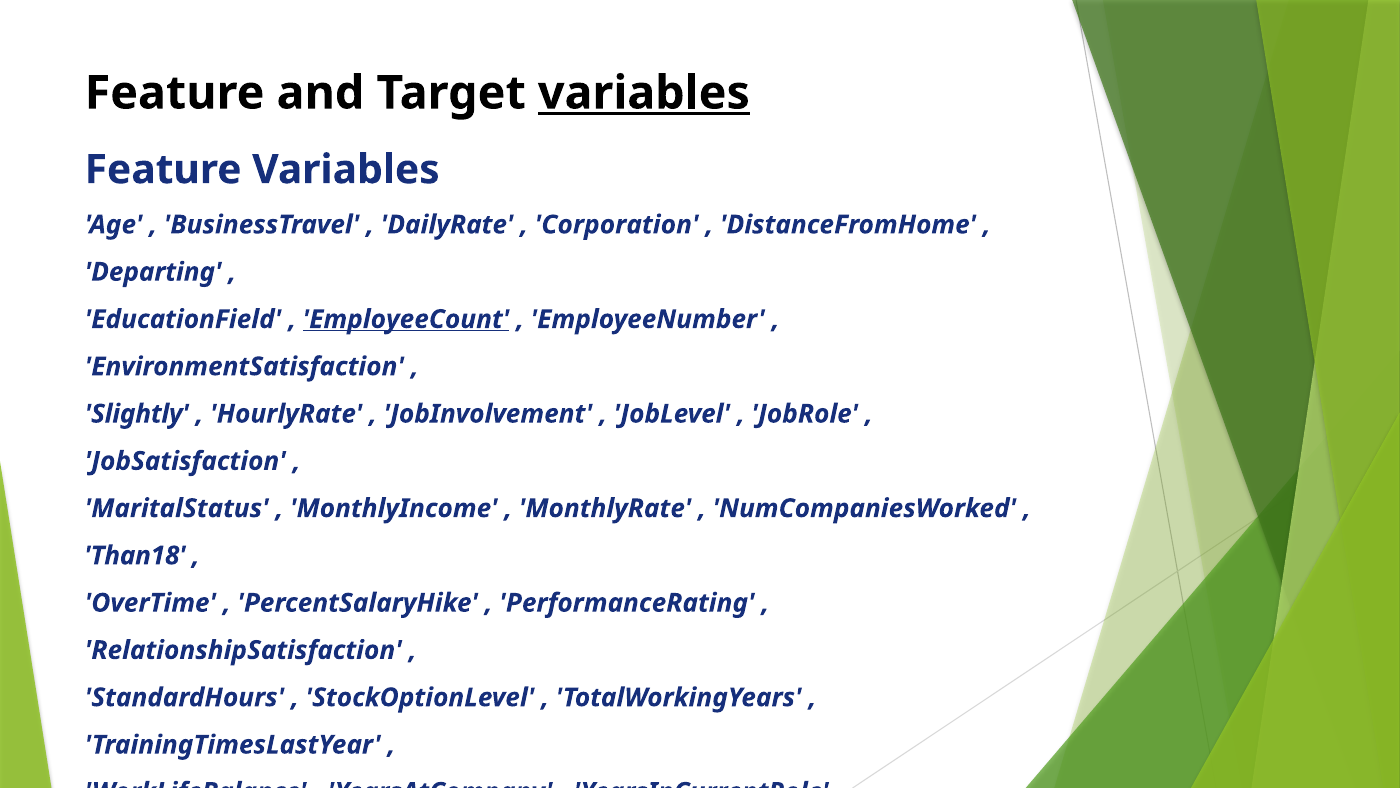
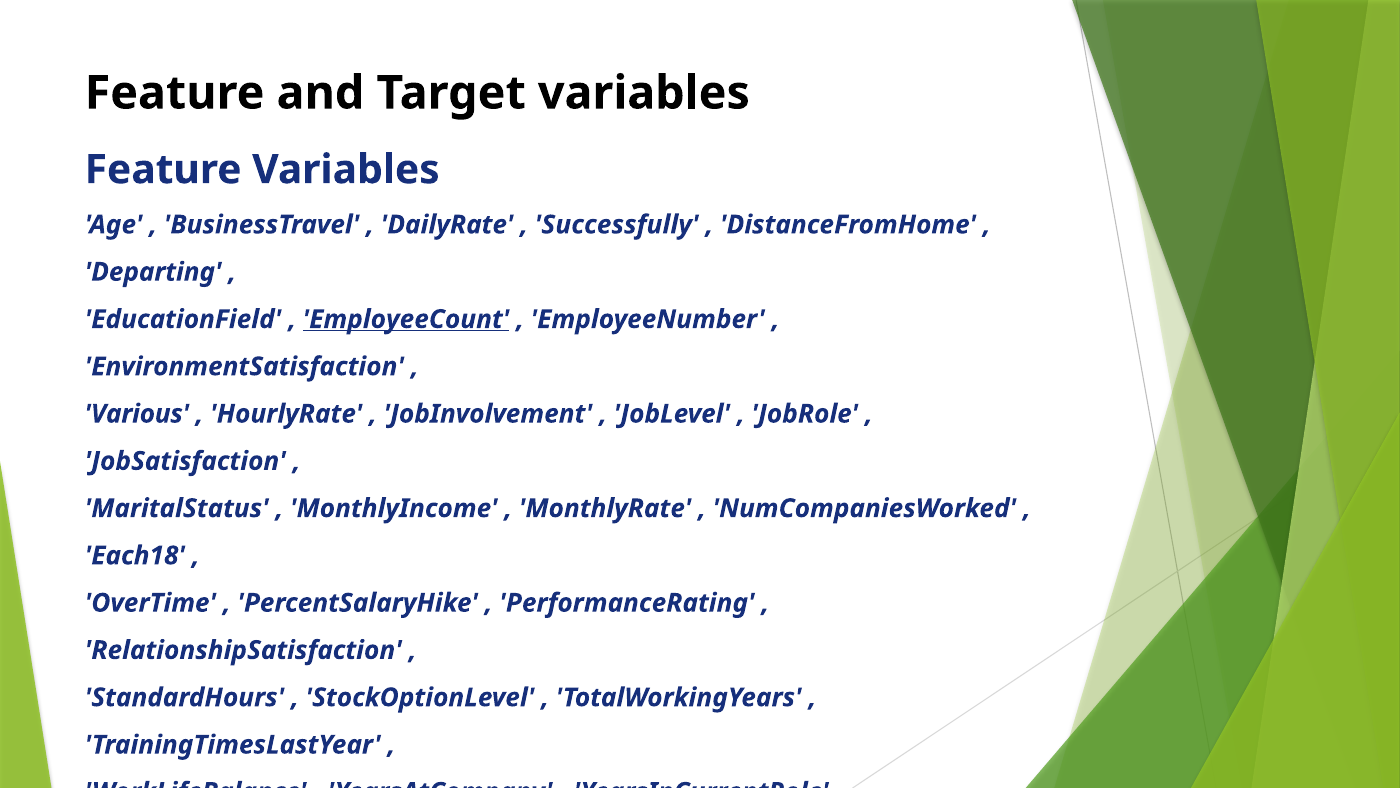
variables underline: present -> none (644, 93)
Corporation: Corporation -> Successfully (617, 225)
Slightly: Slightly -> Various (137, 414)
Than18: Than18 -> Each18 (135, 555)
